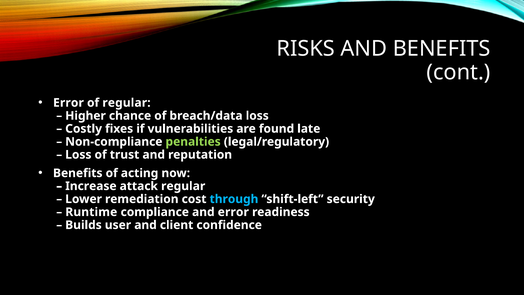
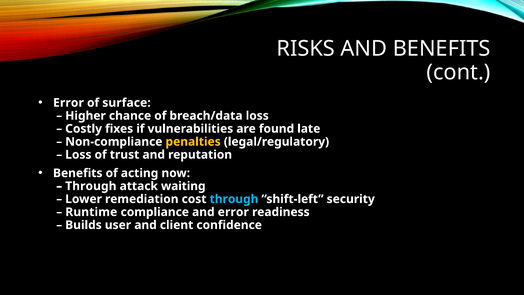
of regular: regular -> surface (126, 103)
penalties colour: light green -> yellow (193, 142)
Increase: Increase -> Through (91, 186)
attack regular: regular -> waiting (183, 186)
